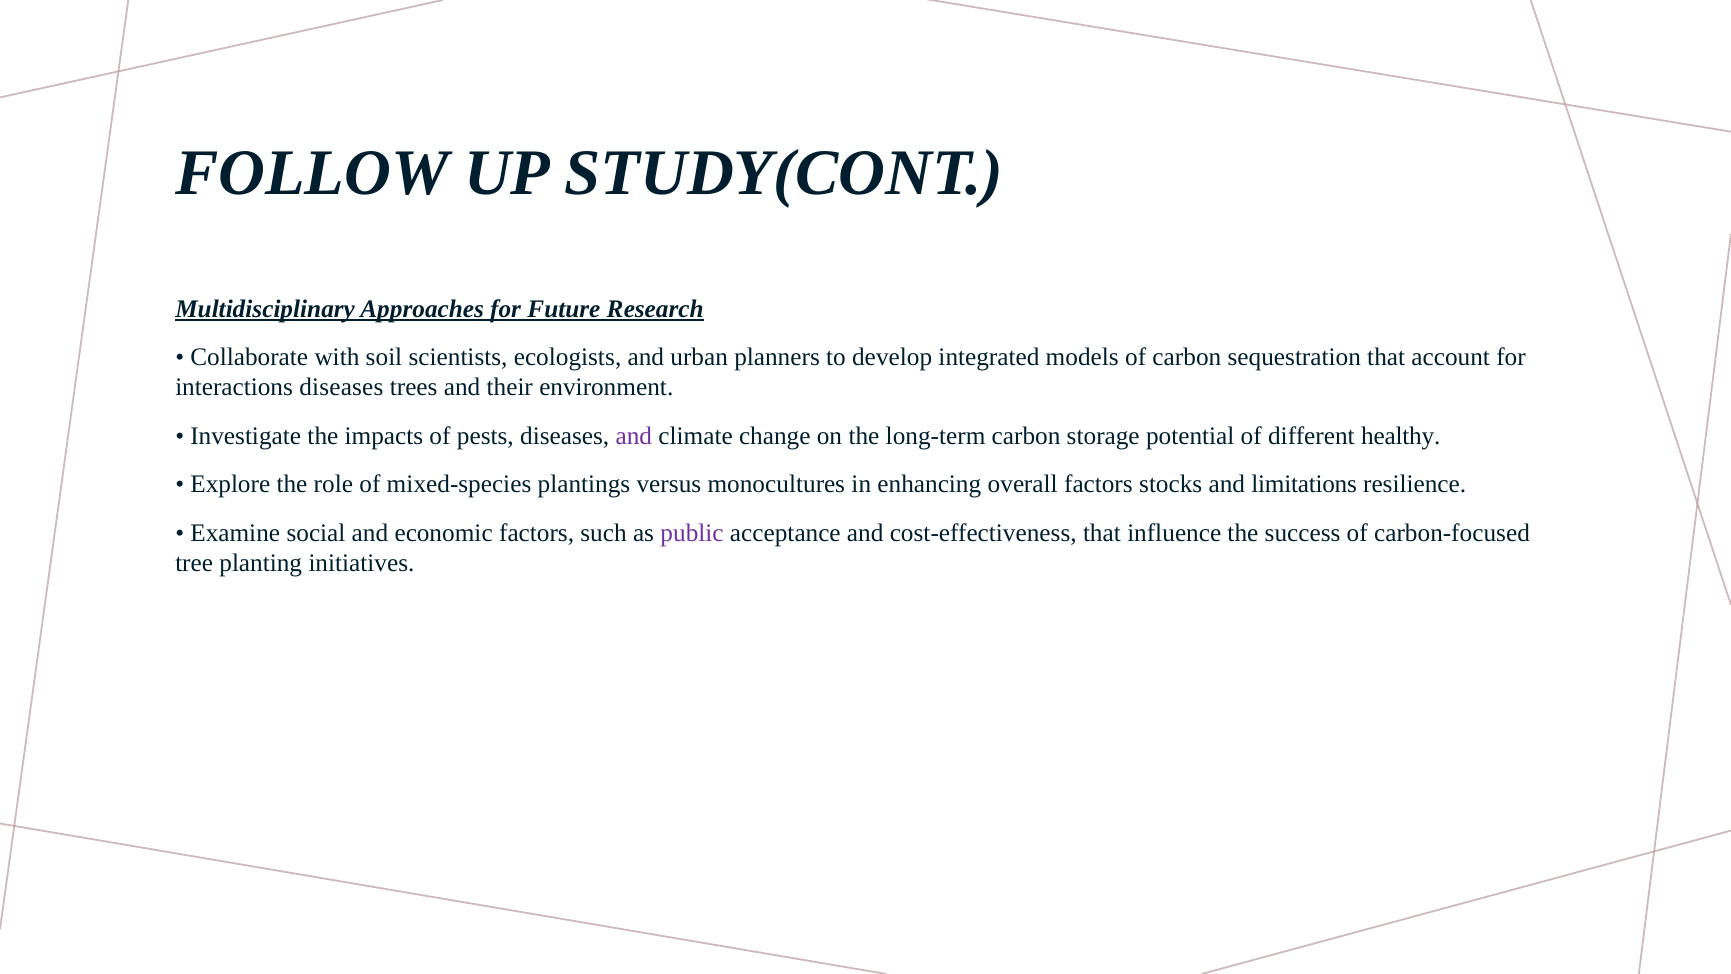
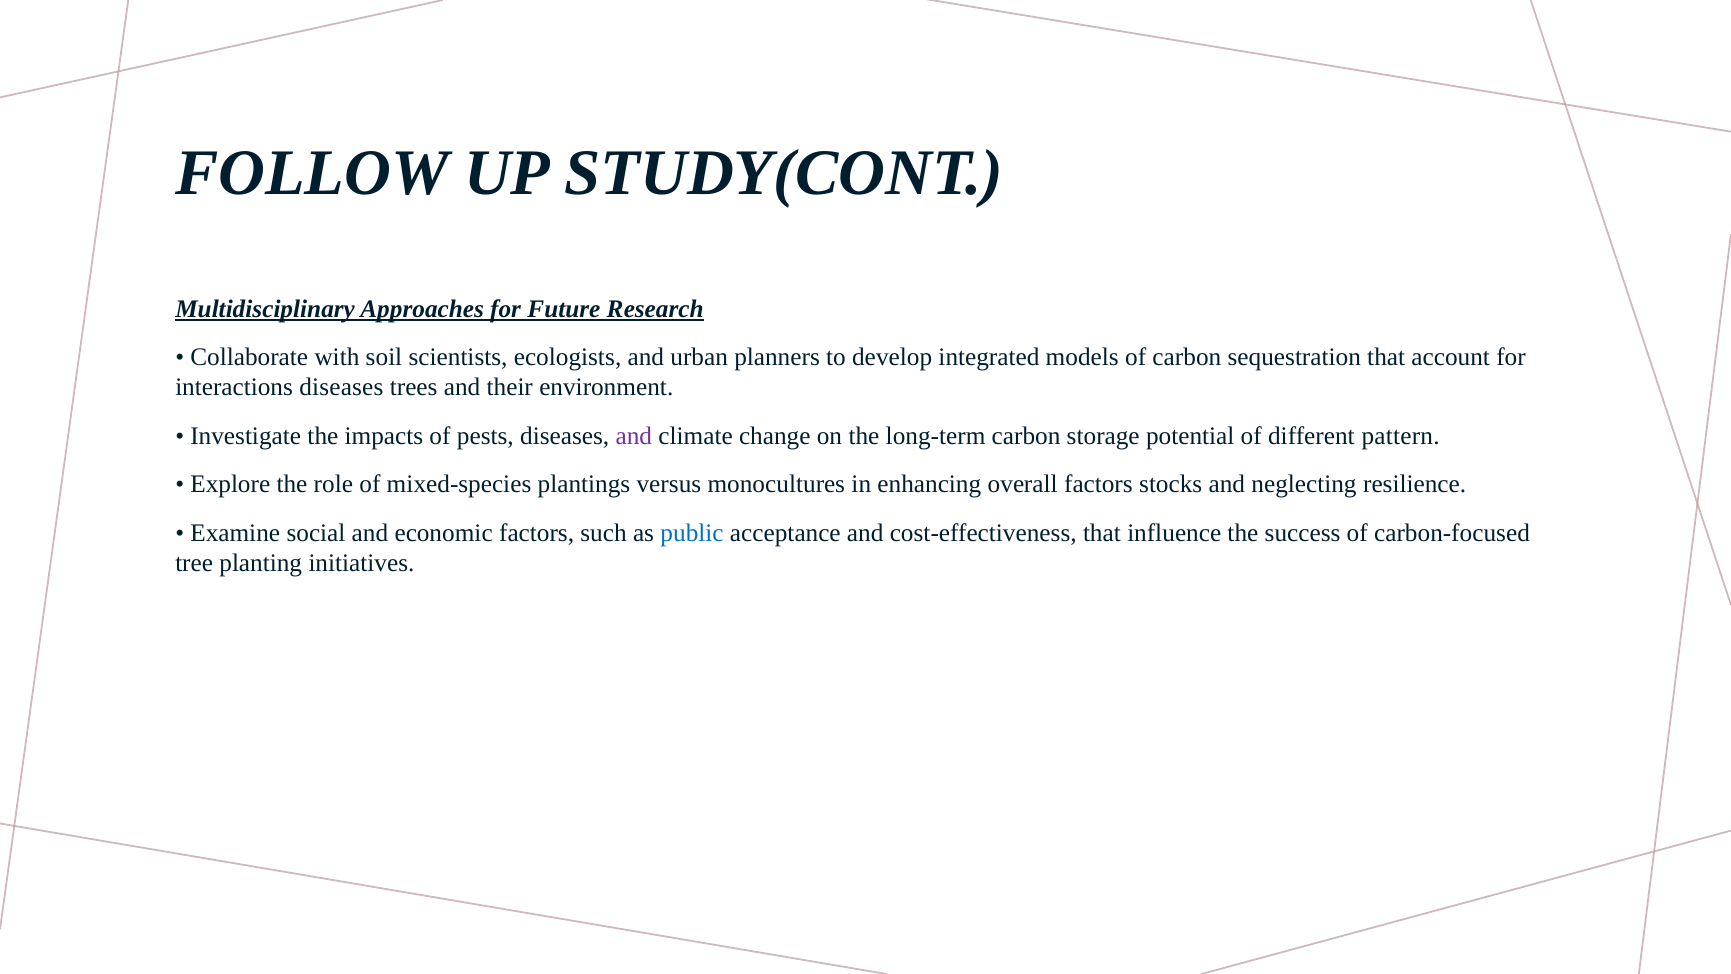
healthy: healthy -> pattern (1401, 436)
limitations: limitations -> neglecting (1304, 484)
public colour: purple -> blue (692, 533)
